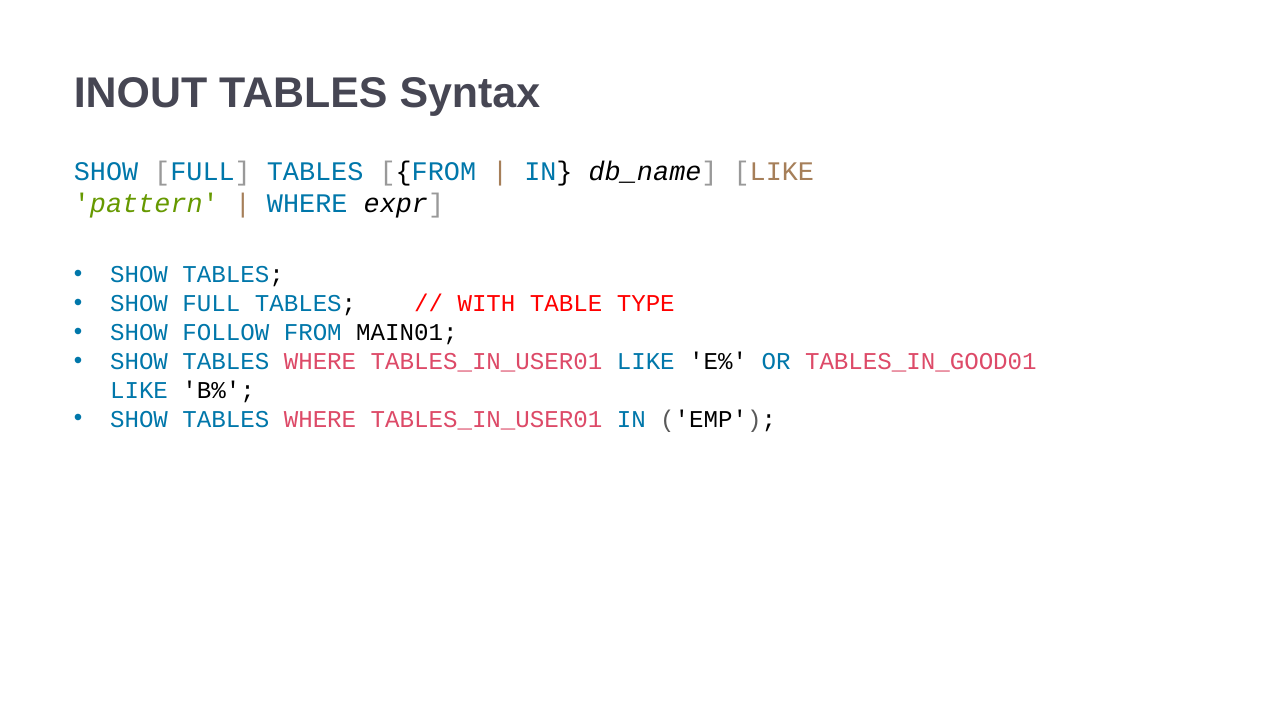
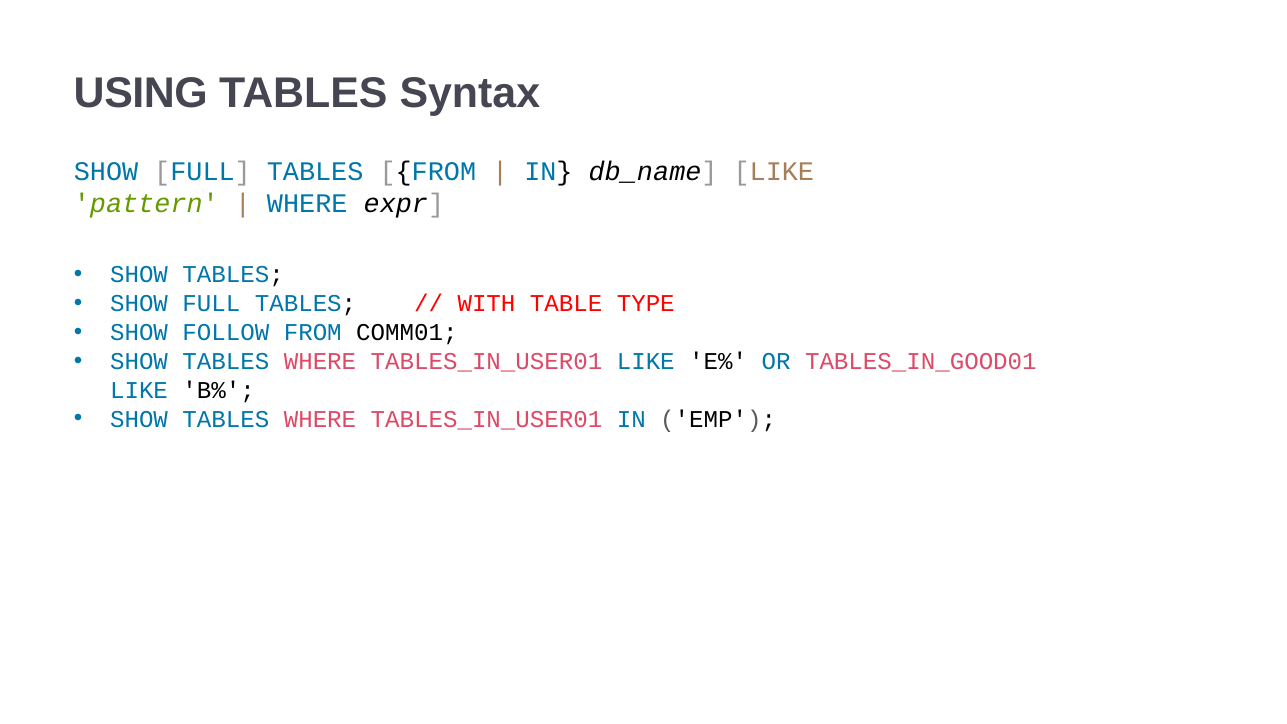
INOUT: INOUT -> USING (141, 93)
MAIN01: MAIN01 -> COMM01 (407, 332)
